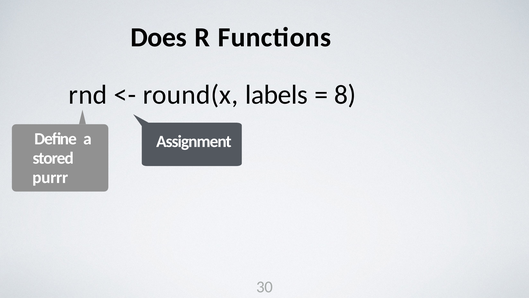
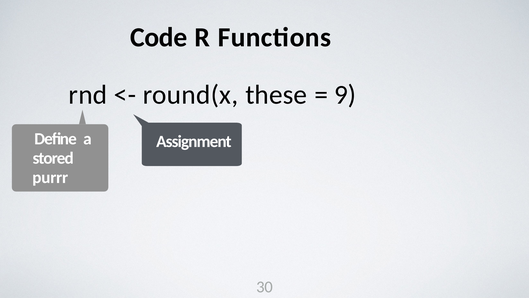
Does: Does -> Code (159, 37)
labels: labels -> these (276, 95)
8: 8 -> 9 (345, 95)
